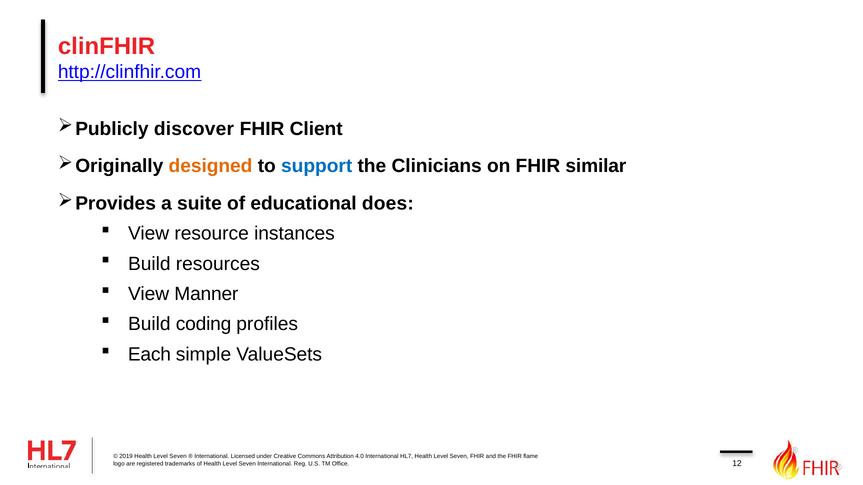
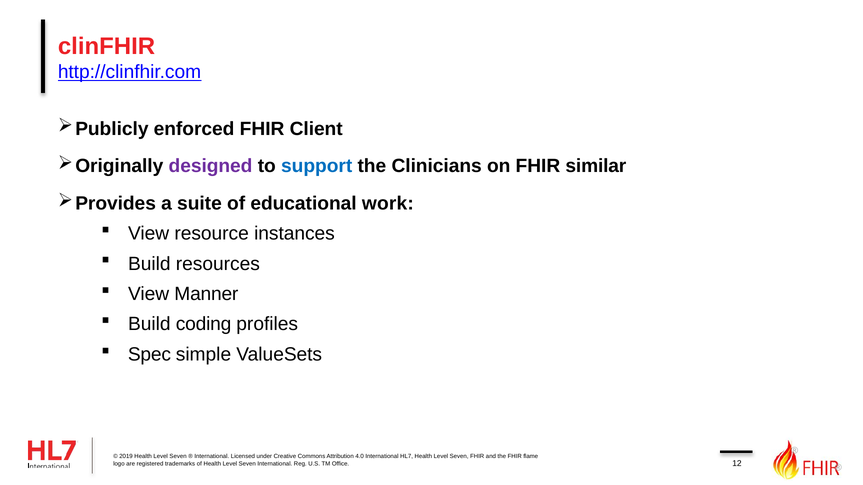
discover: discover -> enforced (194, 129)
designed colour: orange -> purple (211, 166)
does: does -> work (388, 204)
Each: Each -> Spec (149, 355)
